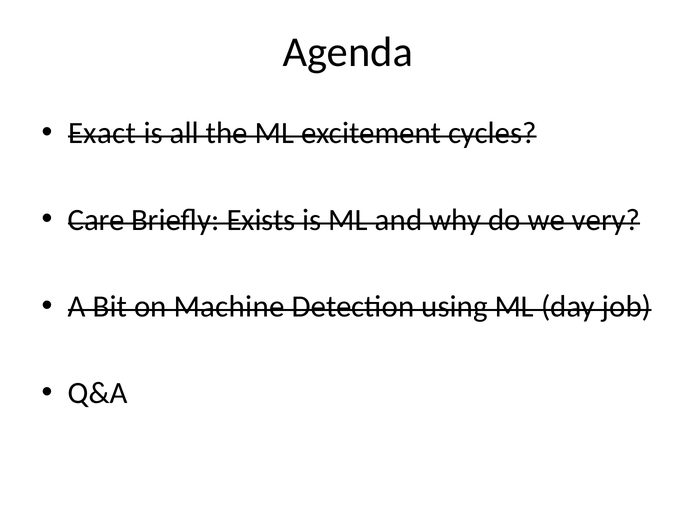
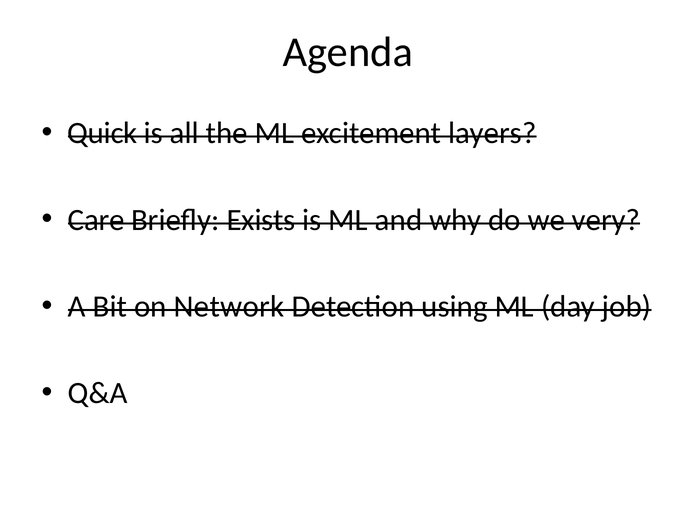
Exact: Exact -> Quick (102, 133)
cycles: cycles -> layers (492, 133)
Machine: Machine -> Network (229, 307)
